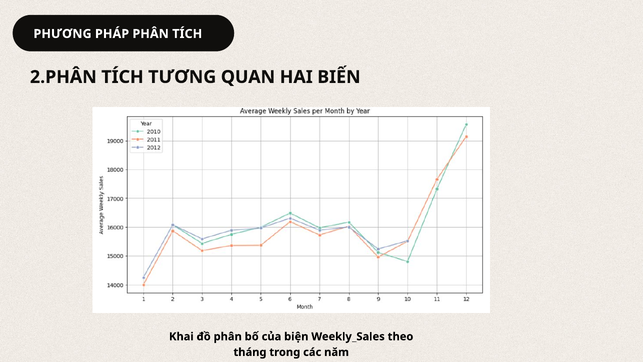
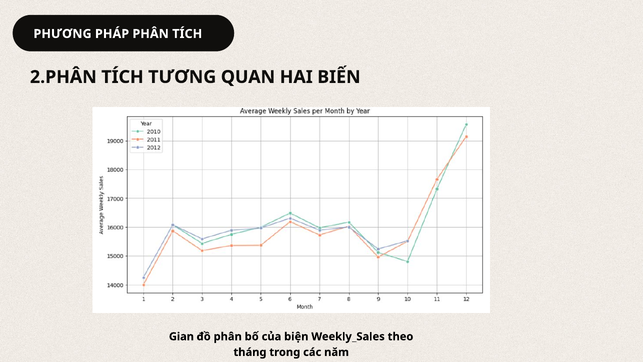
Khai: Khai -> Gian (181, 336)
